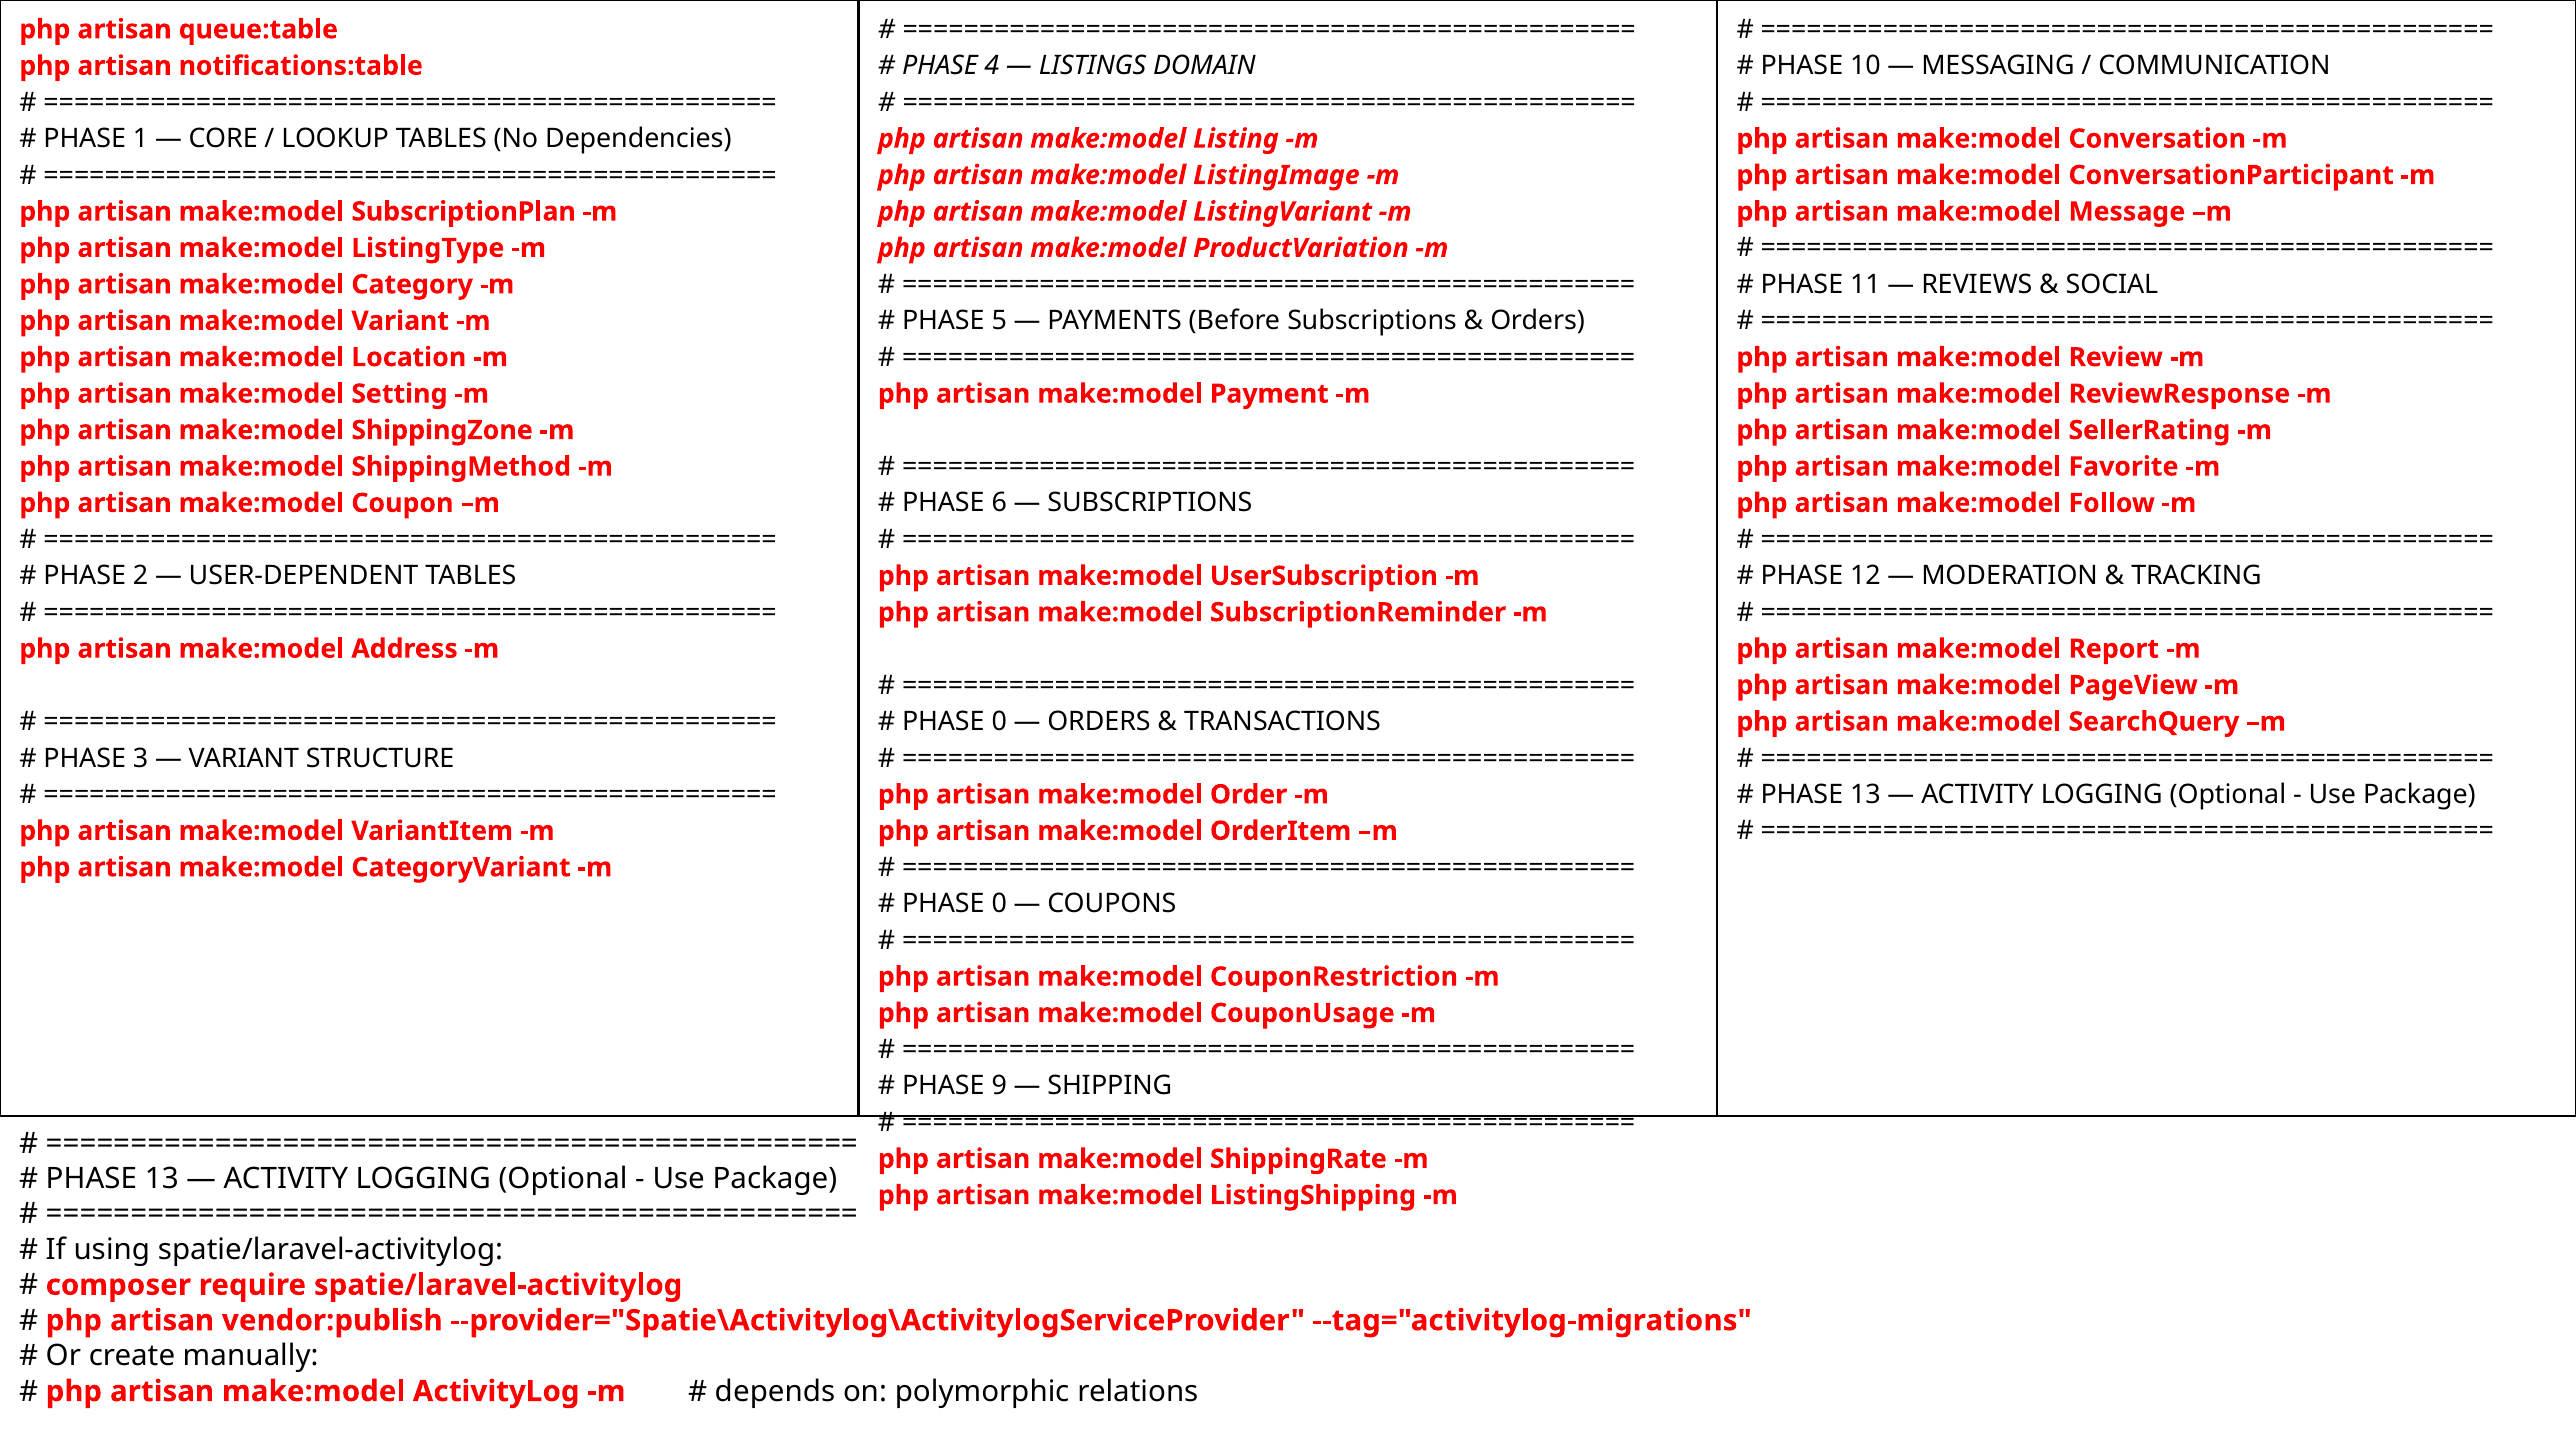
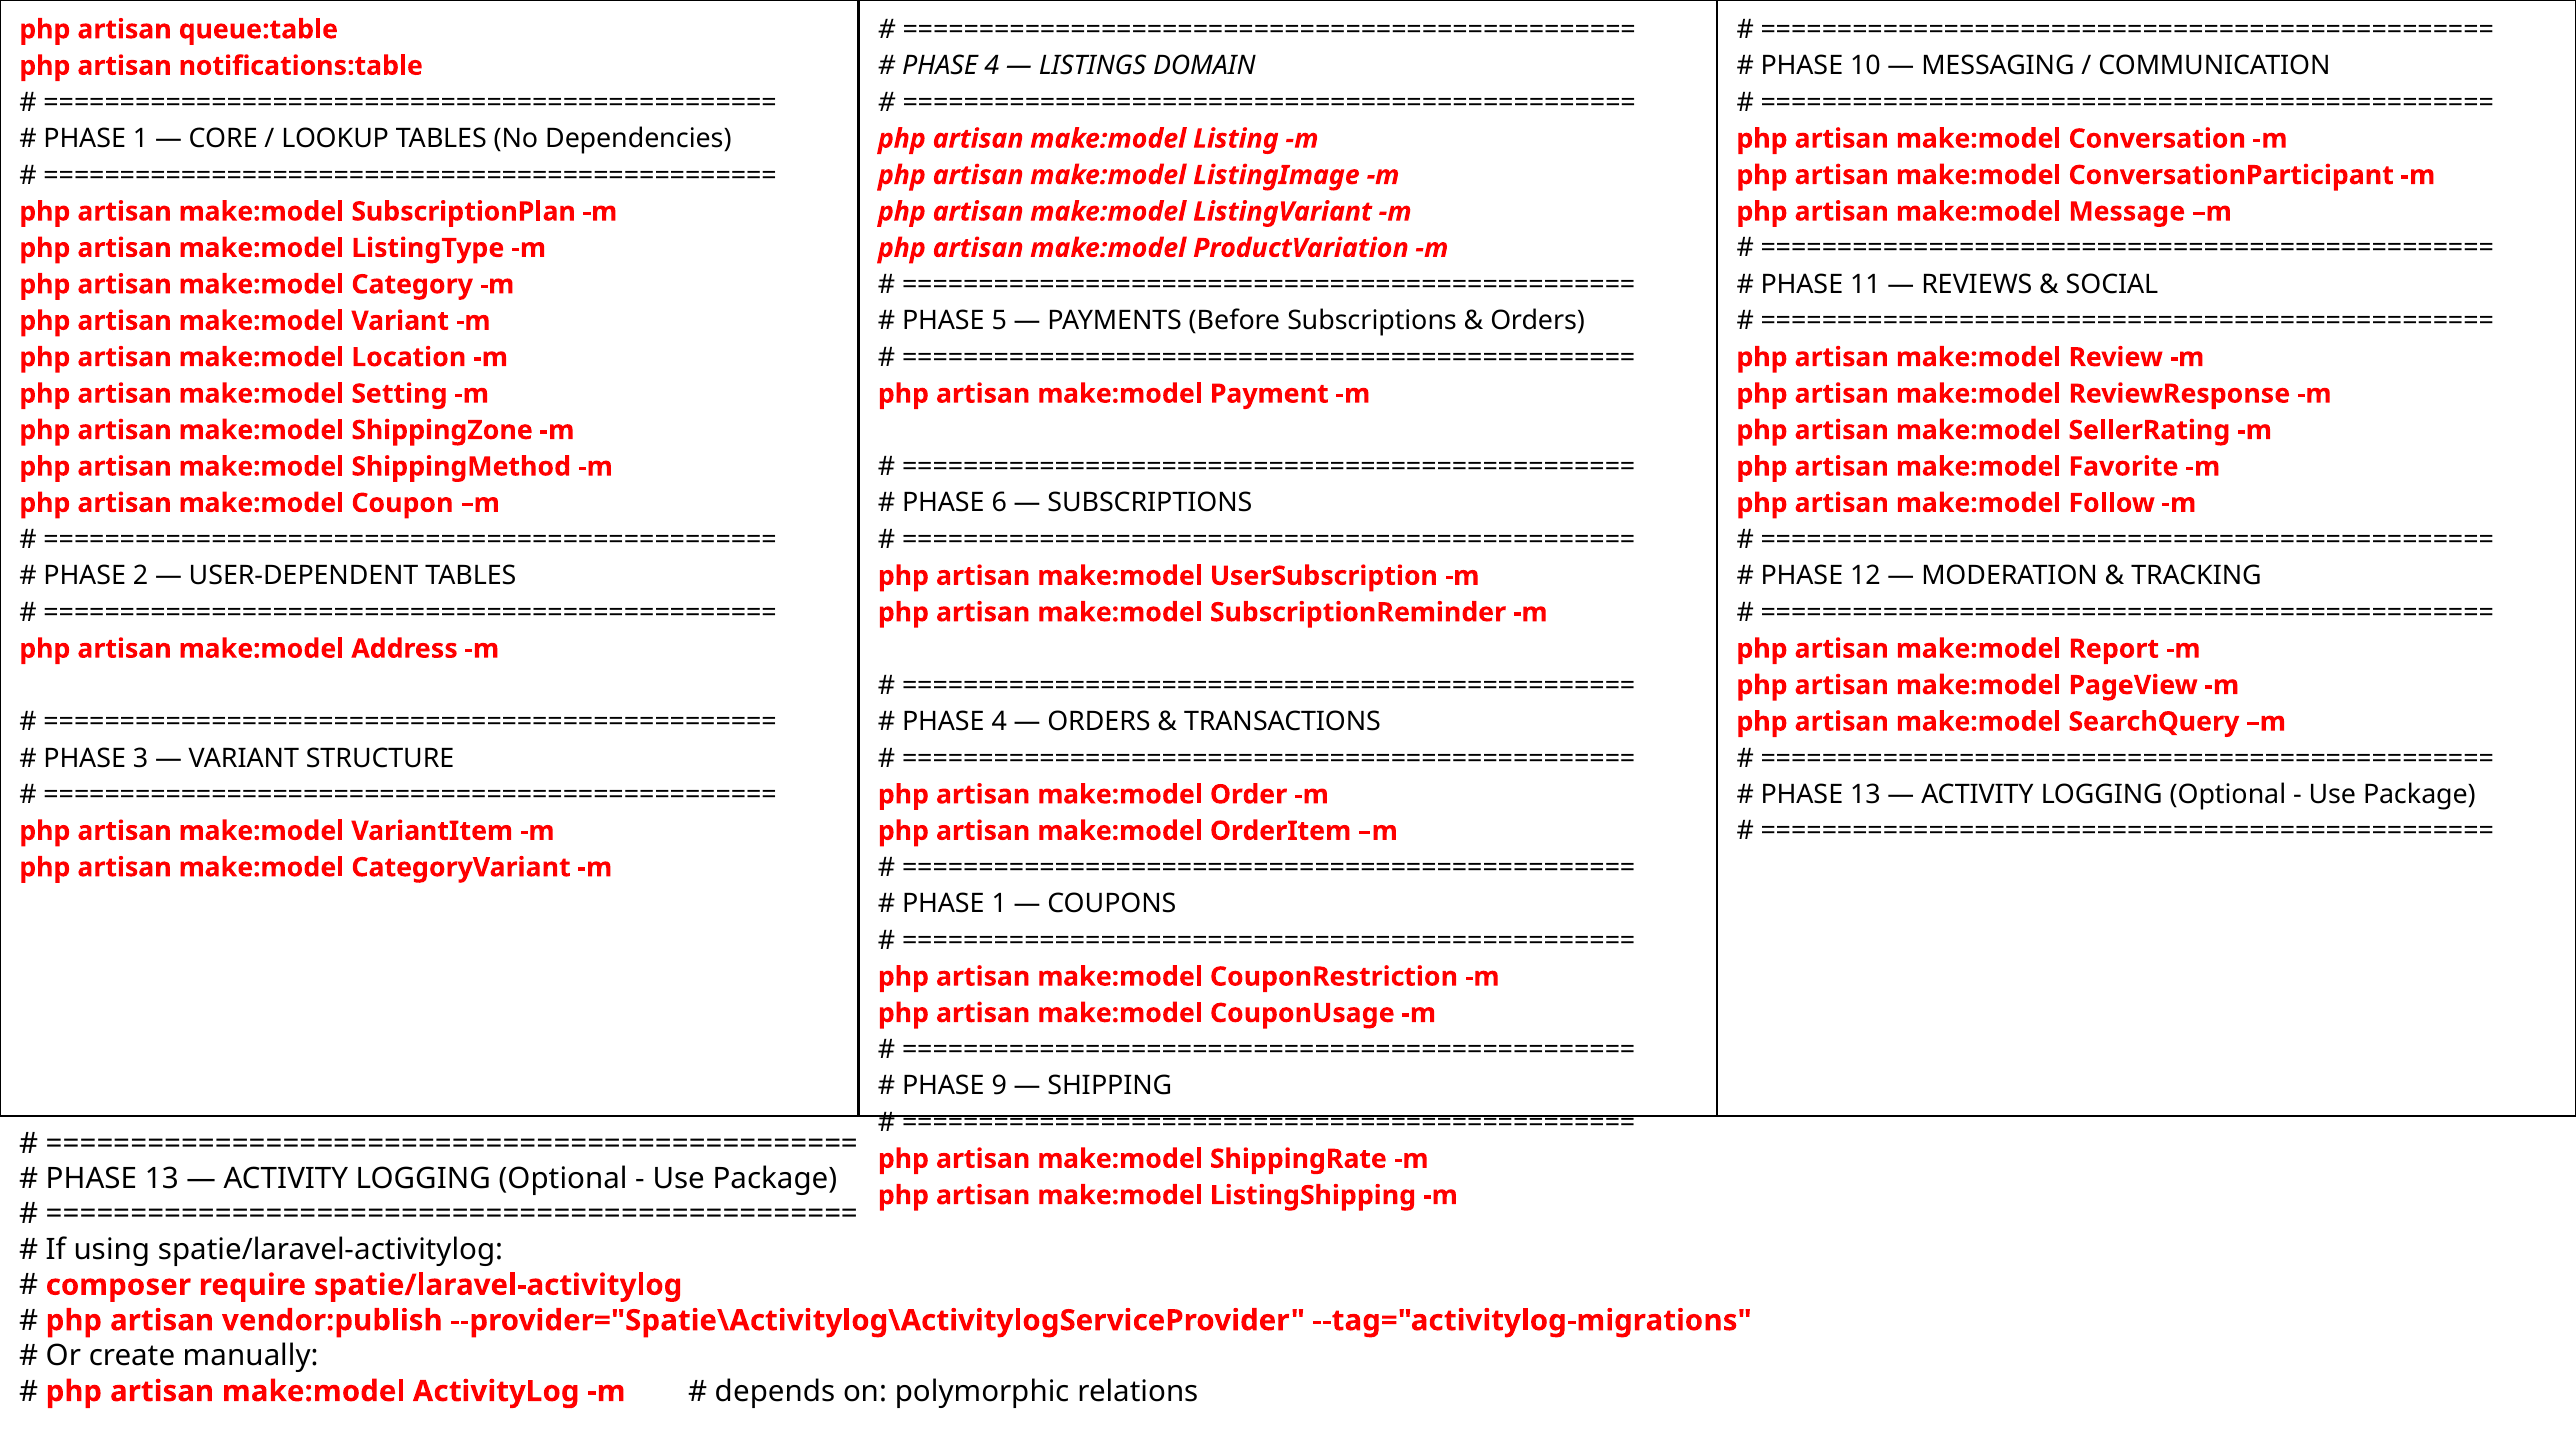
0: 0 -> 4 (999, 722)
0: 0 -> 1 (999, 904)
